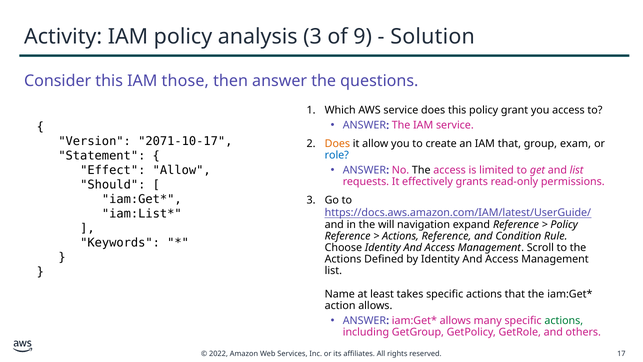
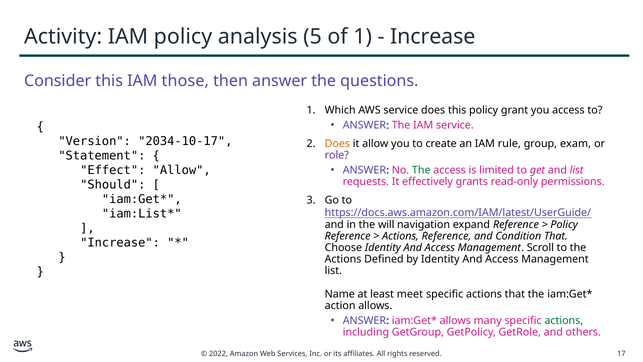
analysis 3: 3 -> 5 (312, 37)
of 9: 9 -> 1 (363, 37)
Solution: Solution -> Increase (433, 37)
2071-10-17: 2071-10-17 -> 2034-10-17 (185, 141)
IAM that: that -> rule (509, 144)
role colour: blue -> purple (337, 155)
The colour: black -> green (421, 170)
Condition Rule: Rule -> That (556, 236)
Keywords: Keywords -> Increase (120, 243)
takes: takes -> meet (410, 294)
